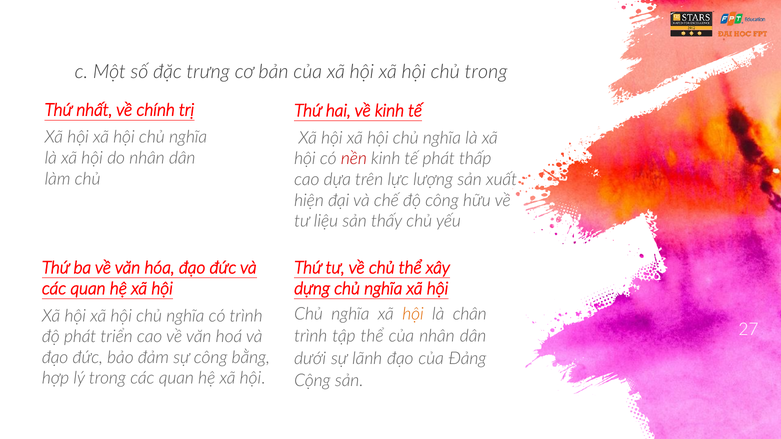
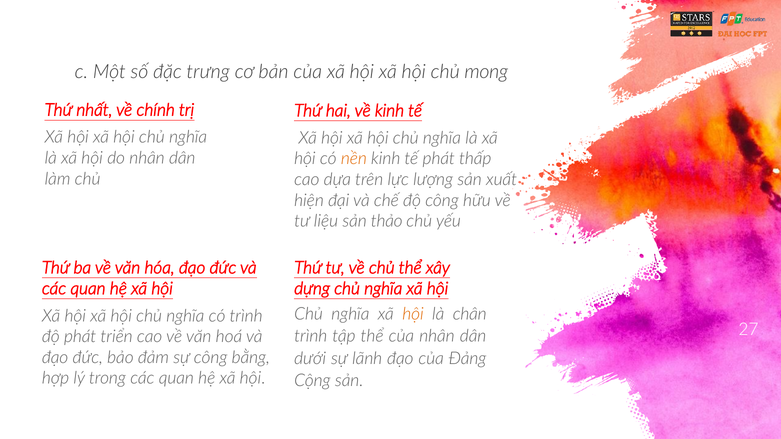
chủ trong: trong -> mong (486, 72)
nền colour: red -> orange (354, 159)
thấy: thấy -> thảo (387, 221)
